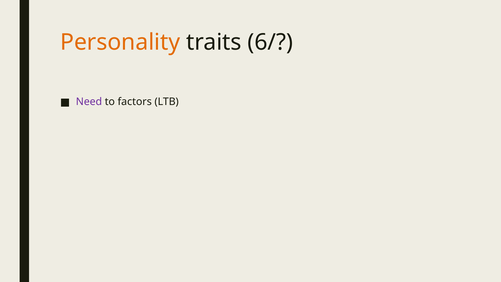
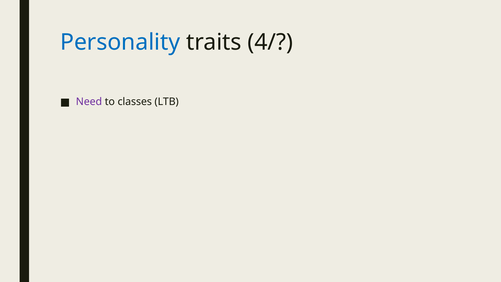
Personality colour: orange -> blue (120, 42)
6/: 6/ -> 4/ (270, 42)
factors: factors -> classes (135, 102)
